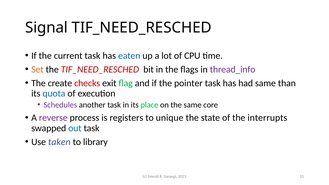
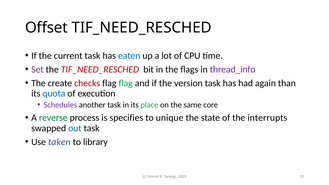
Signal: Signal -> Offset (46, 28)
Set colour: orange -> purple (37, 69)
checks exit: exit -> flag (109, 83)
pointer: pointer -> version (188, 83)
had same: same -> again (265, 83)
reverse colour: purple -> green (53, 118)
registers: registers -> specifies (126, 118)
